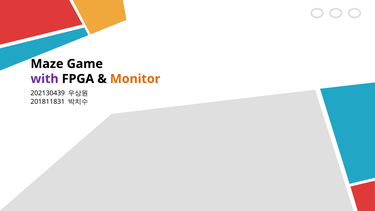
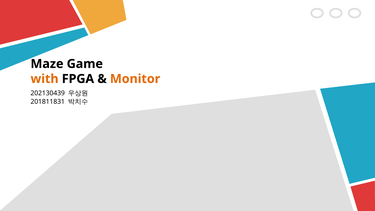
with colour: purple -> orange (45, 79)
